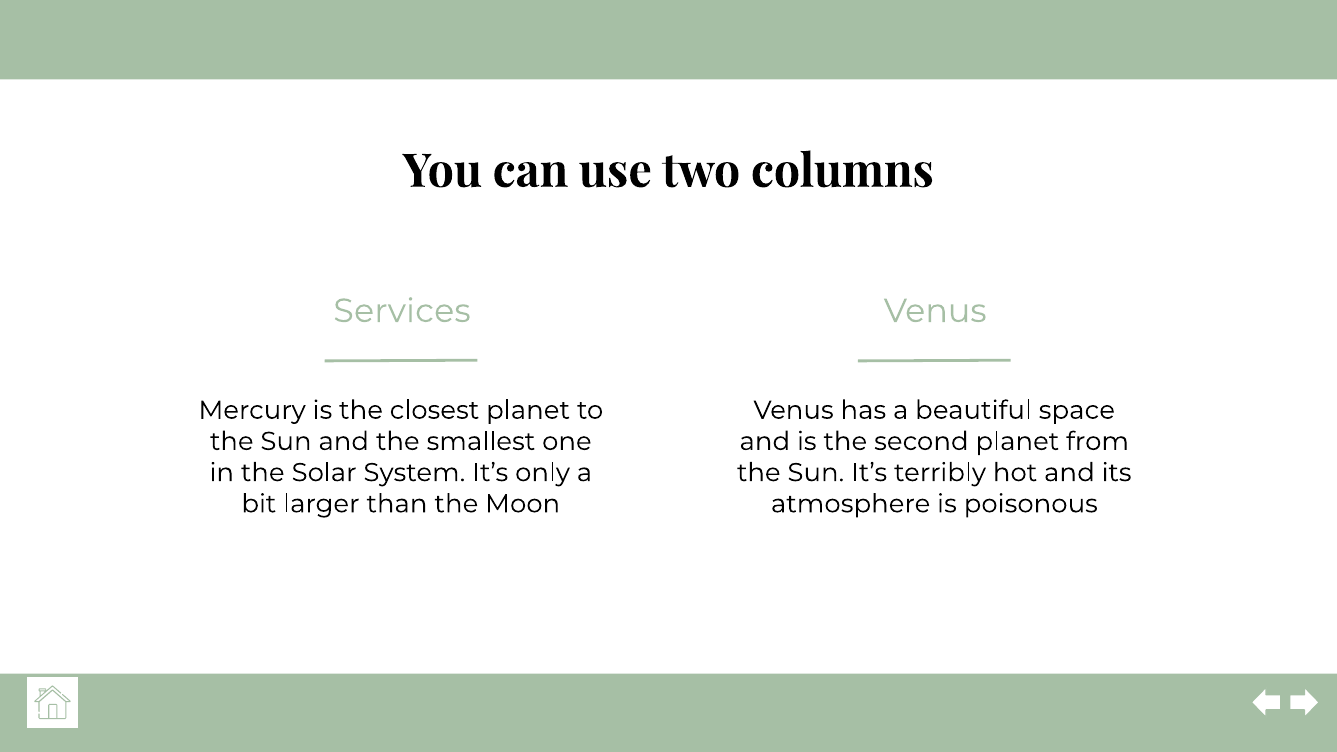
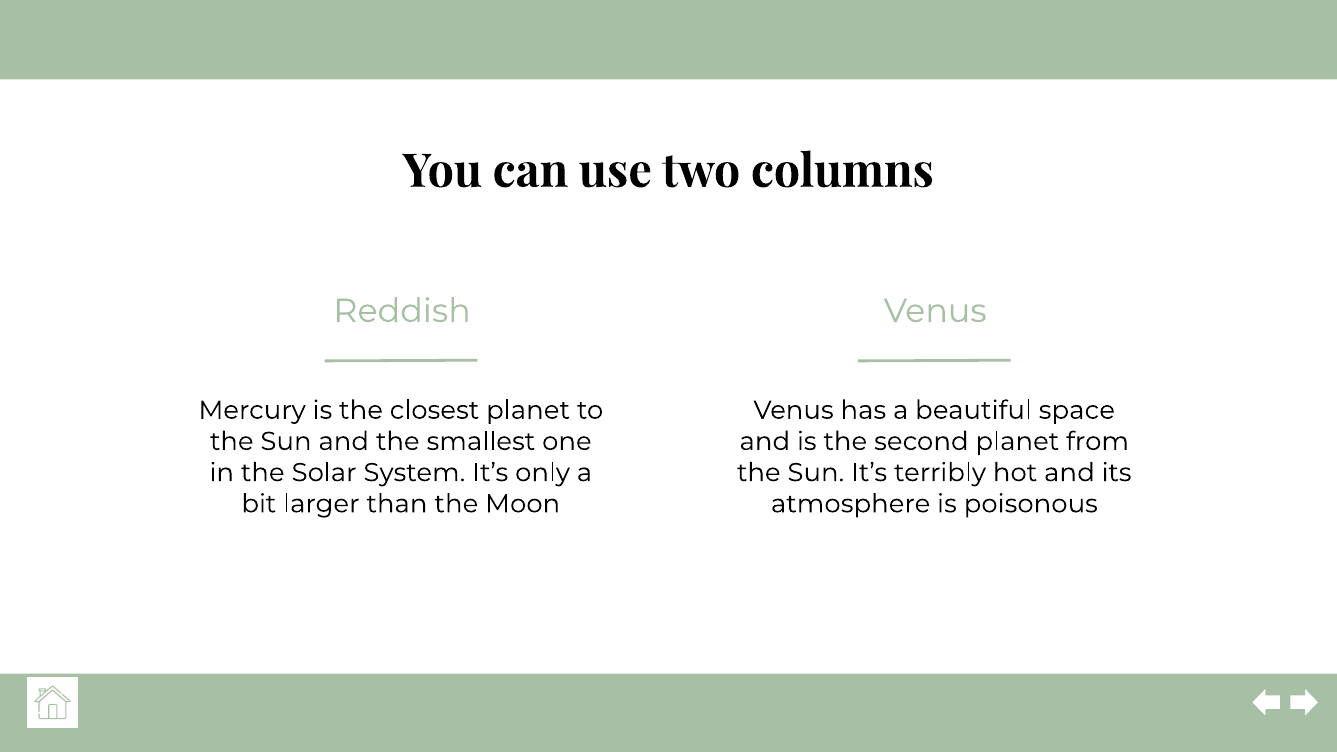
Services: Services -> Reddish (402, 311)
